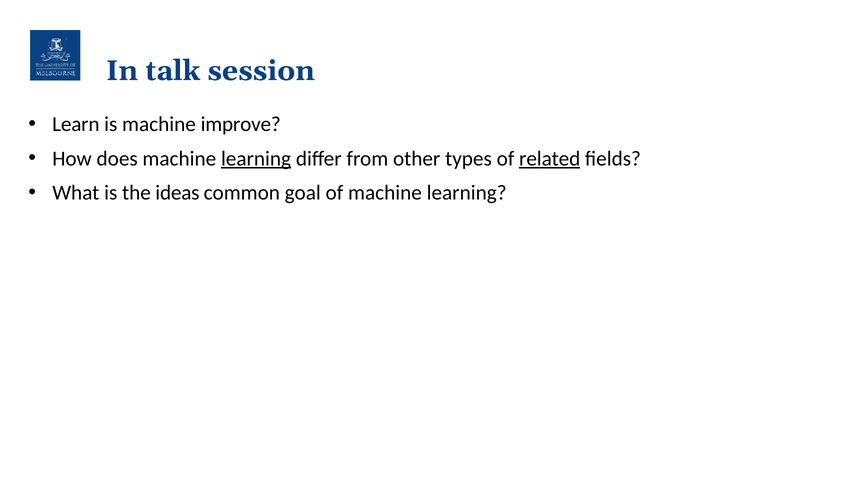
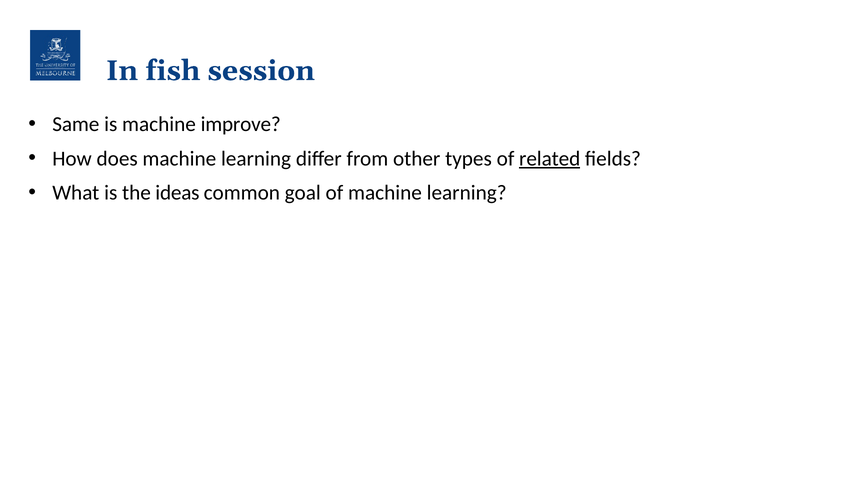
talk: talk -> fish (173, 71)
Learn: Learn -> Same (76, 124)
learning underline: present -> none (256, 158)
